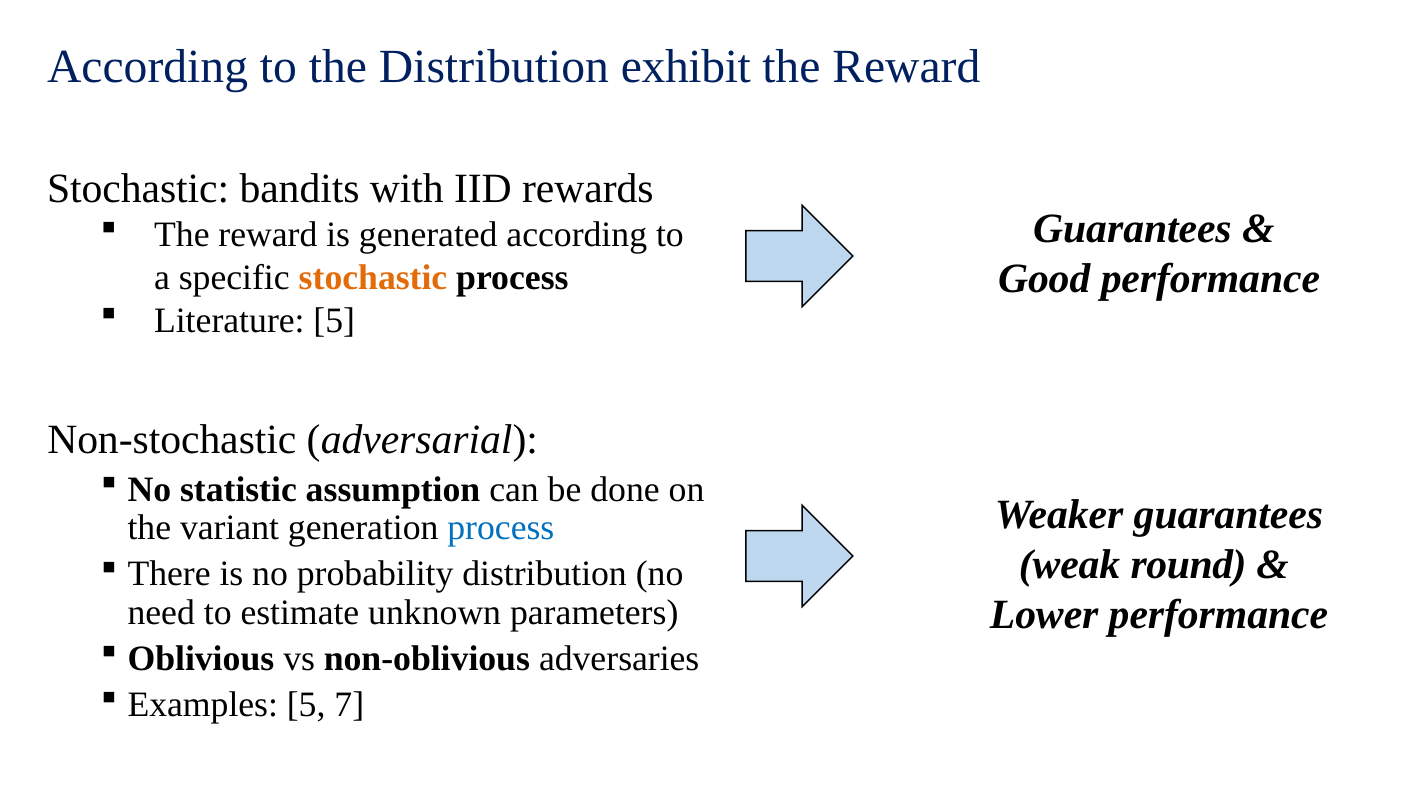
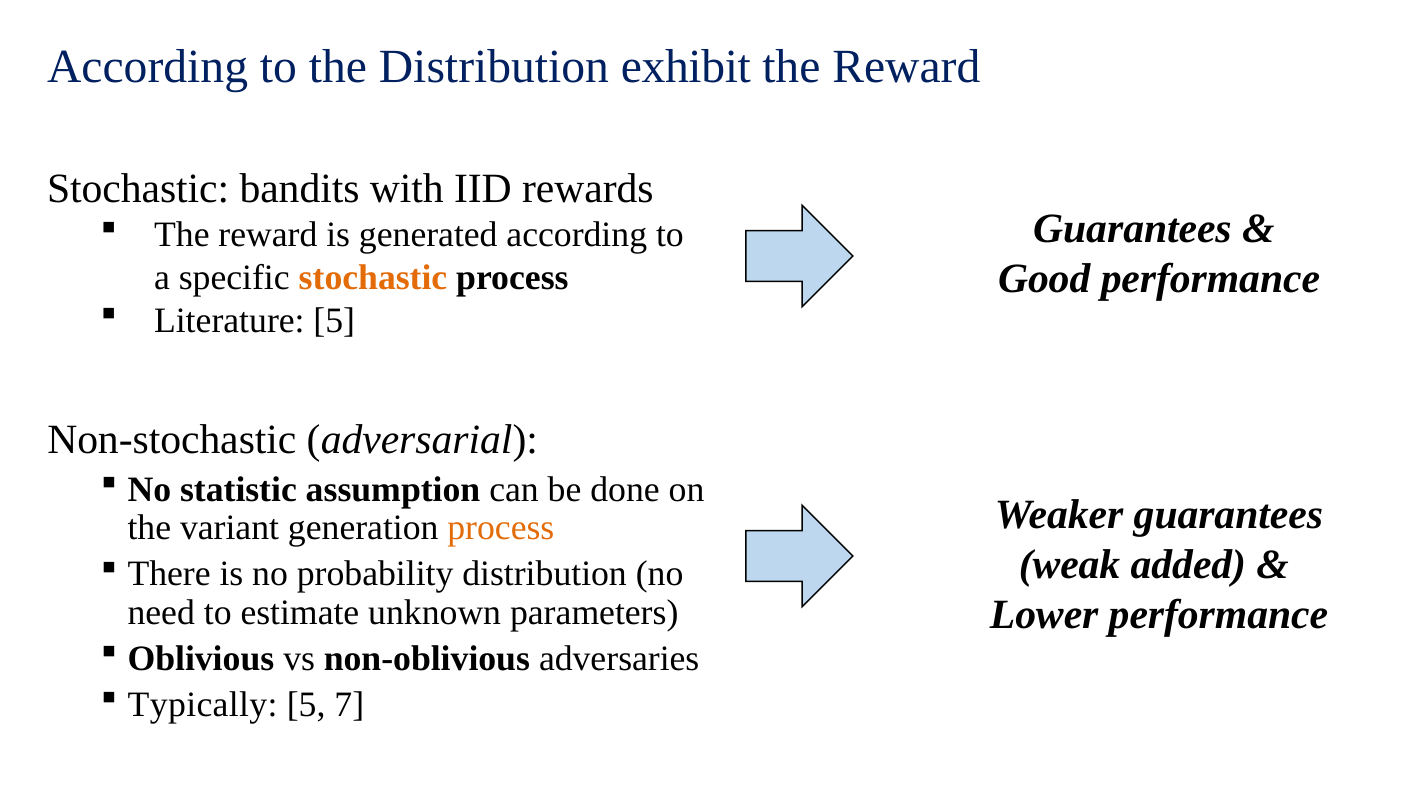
process colour: blue -> orange (501, 528)
round: round -> added (1188, 565)
Examples: Examples -> Typically (203, 705)
